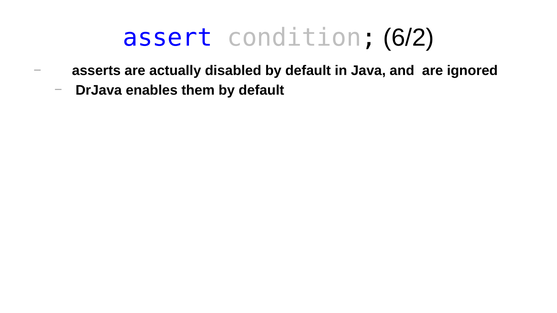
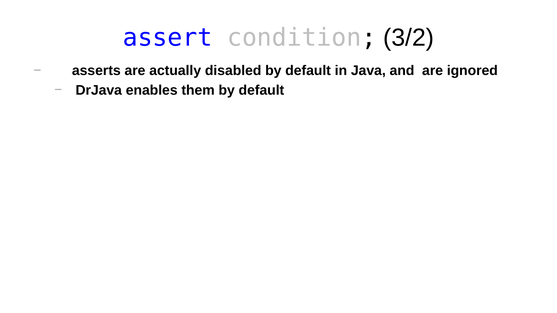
6/2: 6/2 -> 3/2 (409, 38)
